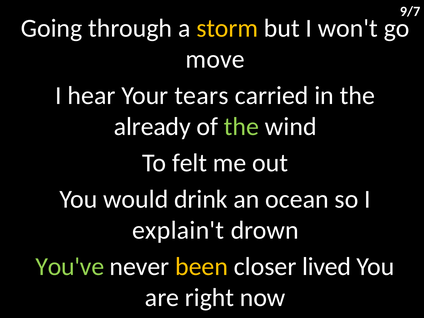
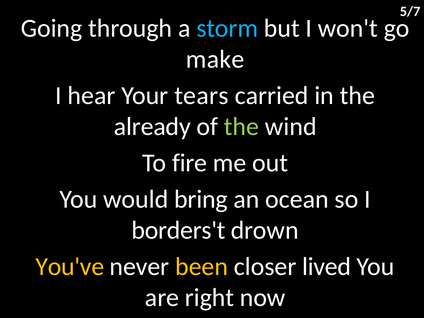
9/7: 9/7 -> 5/7 (410, 12)
storm colour: yellow -> light blue (227, 28)
move: move -> make (215, 59)
felt: felt -> fire (190, 163)
drink: drink -> bring (201, 199)
explain't: explain't -> borders't (178, 230)
You've colour: light green -> yellow (70, 266)
